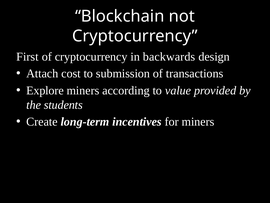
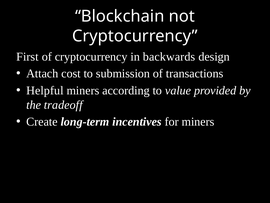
Explore: Explore -> Helpful (45, 90)
students: students -> tradeoff (63, 105)
